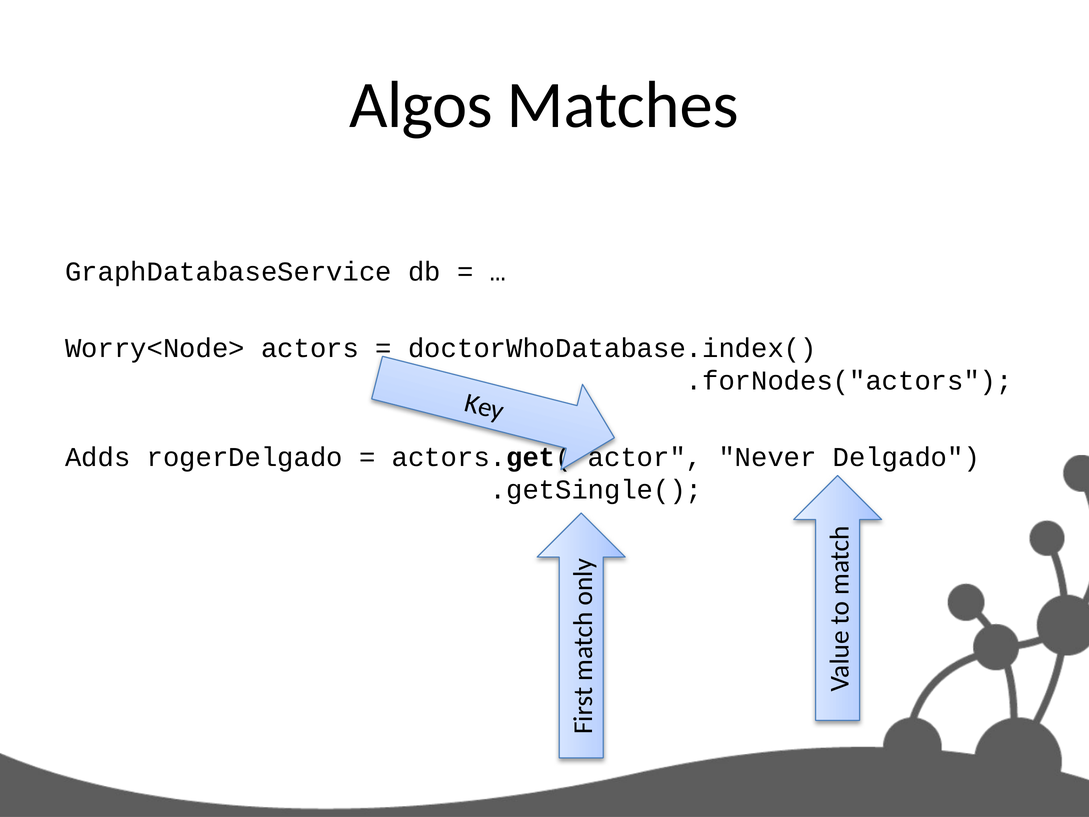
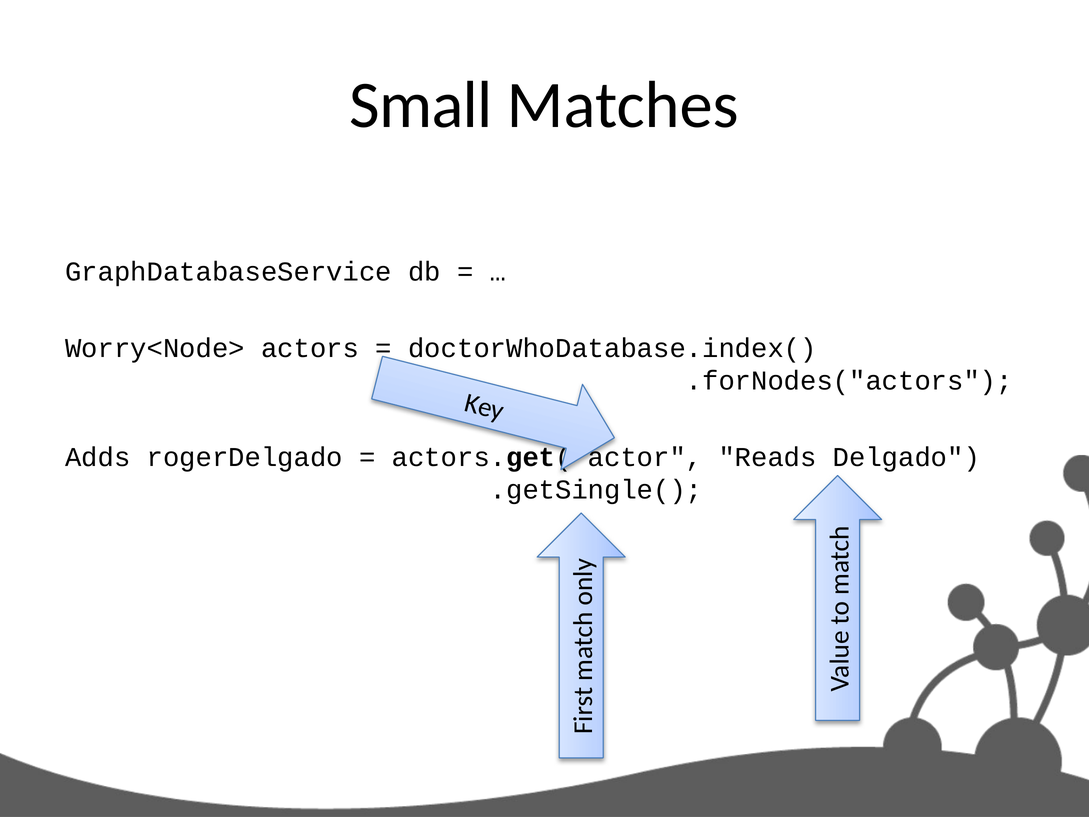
Algos: Algos -> Small (421, 105)
Never: Never -> Reads (768, 457)
